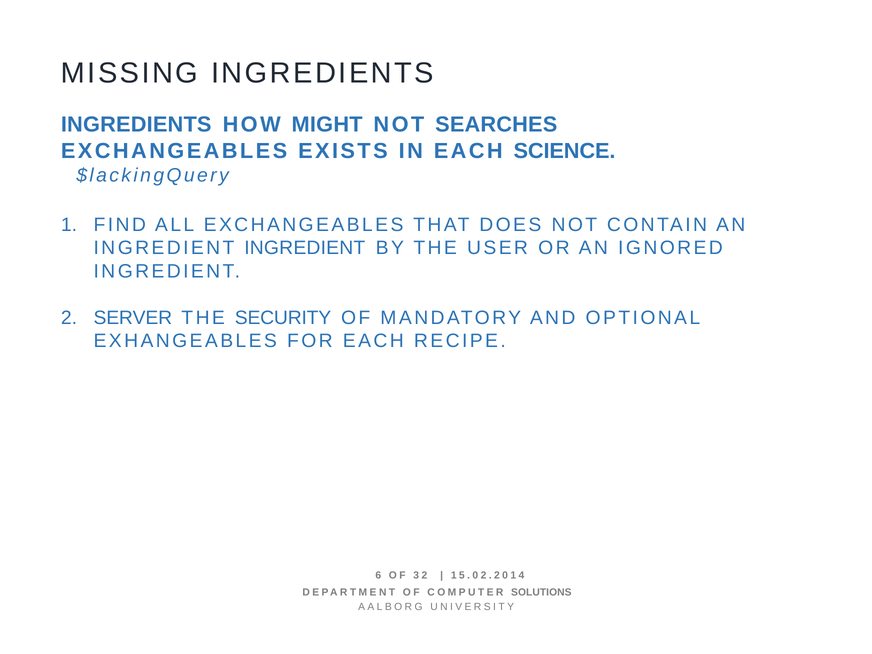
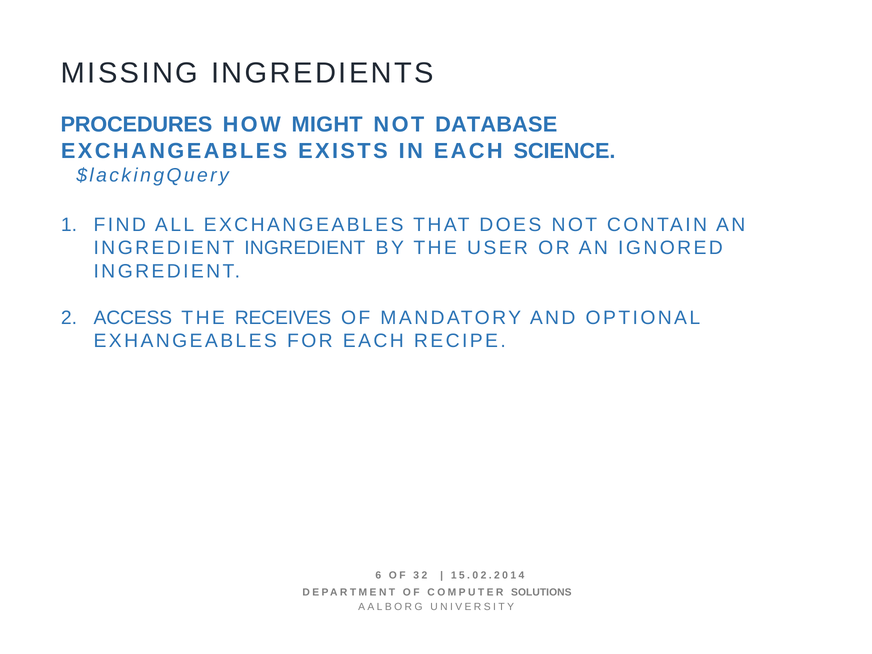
INGREDIENTS: INGREDIENTS -> PROCEDURES (136, 125)
SEARCHES: SEARCHES -> DATABASE (496, 125)
SERVER: SERVER -> ACCESS (133, 318)
SECURITY: SECURITY -> RECEIVES (283, 318)
